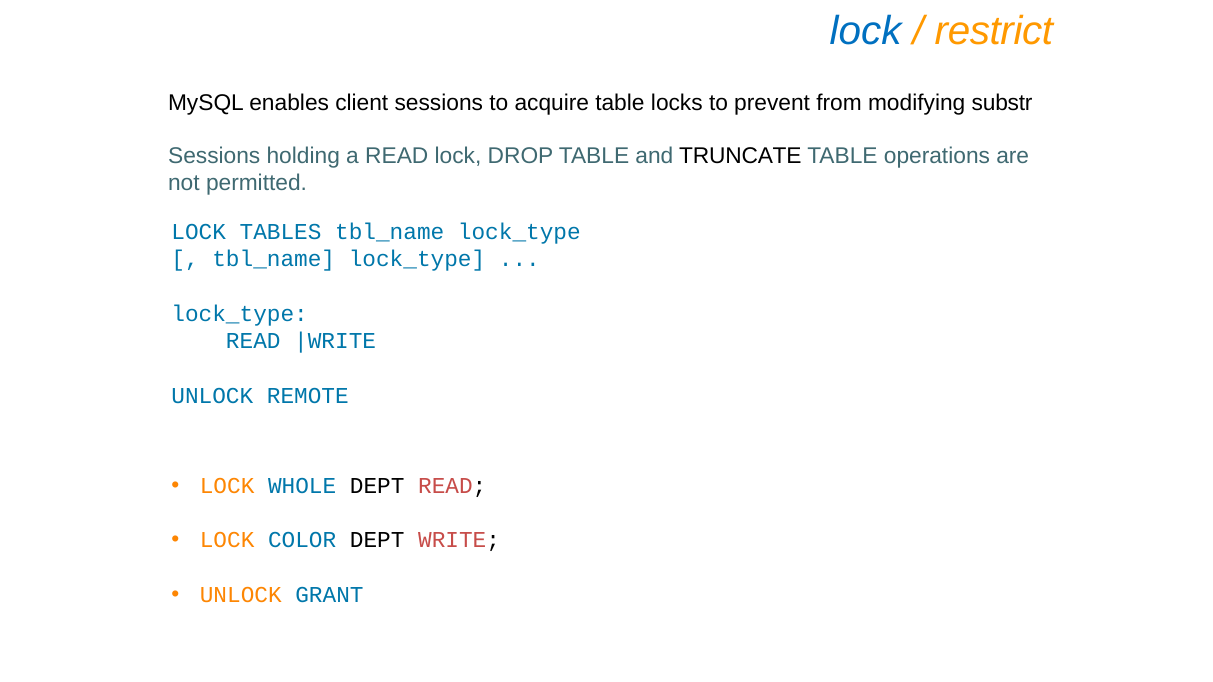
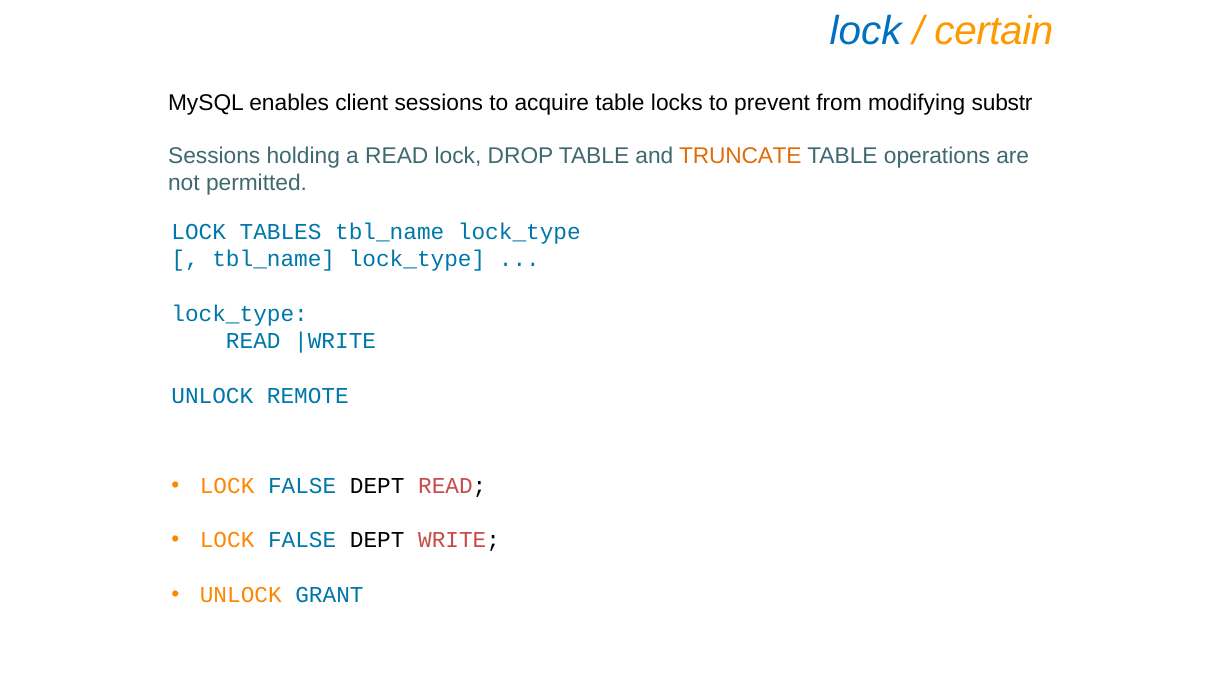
restrict: restrict -> certain (994, 32)
TRUNCATE colour: black -> orange (740, 156)
WHOLE: WHOLE -> FALSE (302, 486)
COLOR: COLOR -> FALSE (302, 541)
